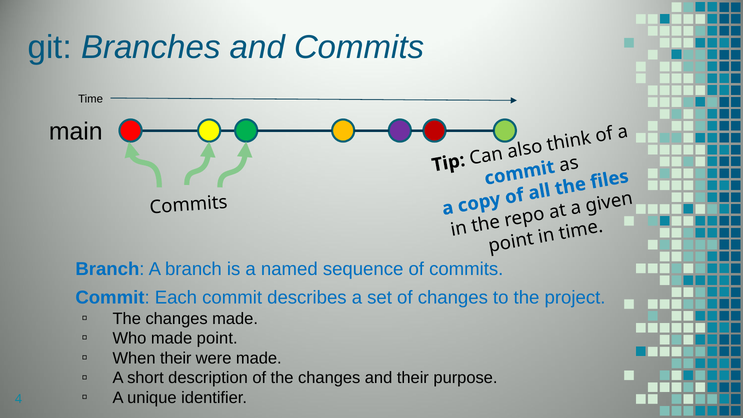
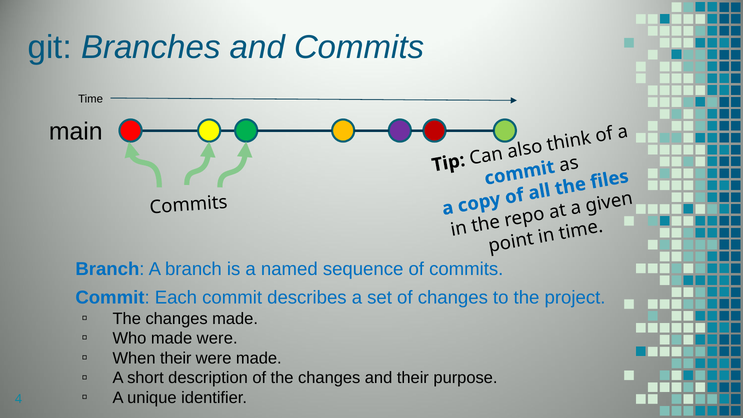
made point: point -> were (217, 338)
